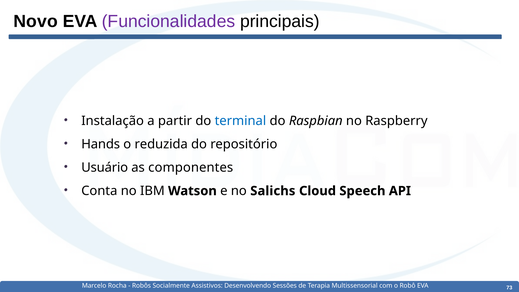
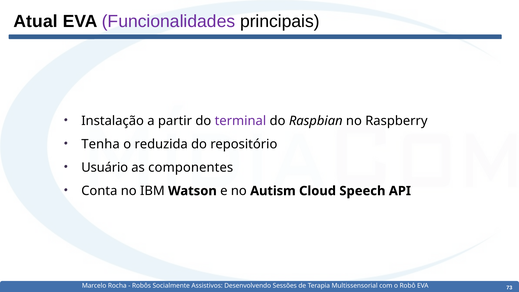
Novo: Novo -> Atual (36, 21)
terminal colour: blue -> purple (240, 121)
Hands: Hands -> Tenha (101, 144)
Salichs: Salichs -> Autism (273, 191)
